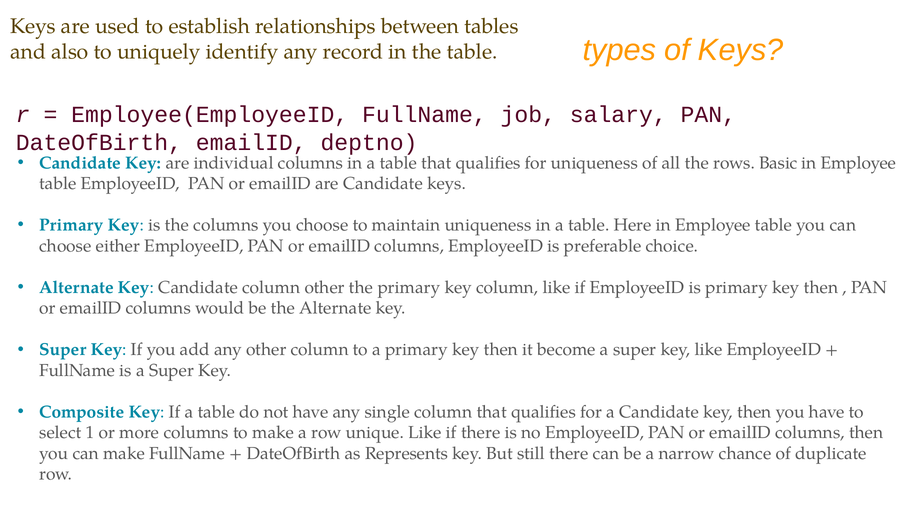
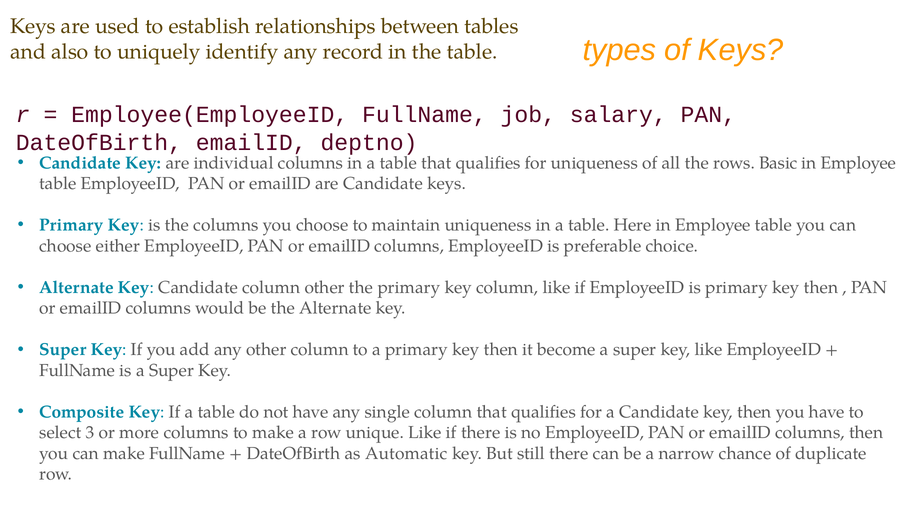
1: 1 -> 3 (90, 433)
Represents: Represents -> Automatic (406, 454)
